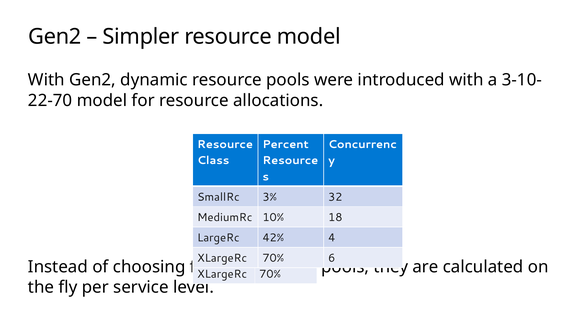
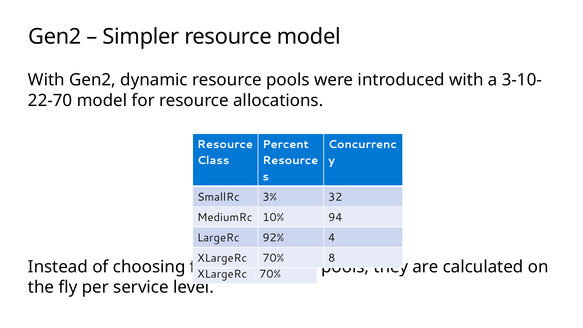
18: 18 -> 94 (335, 217)
42%: 42% -> 92% (273, 238)
6: 6 -> 8 (332, 258)
